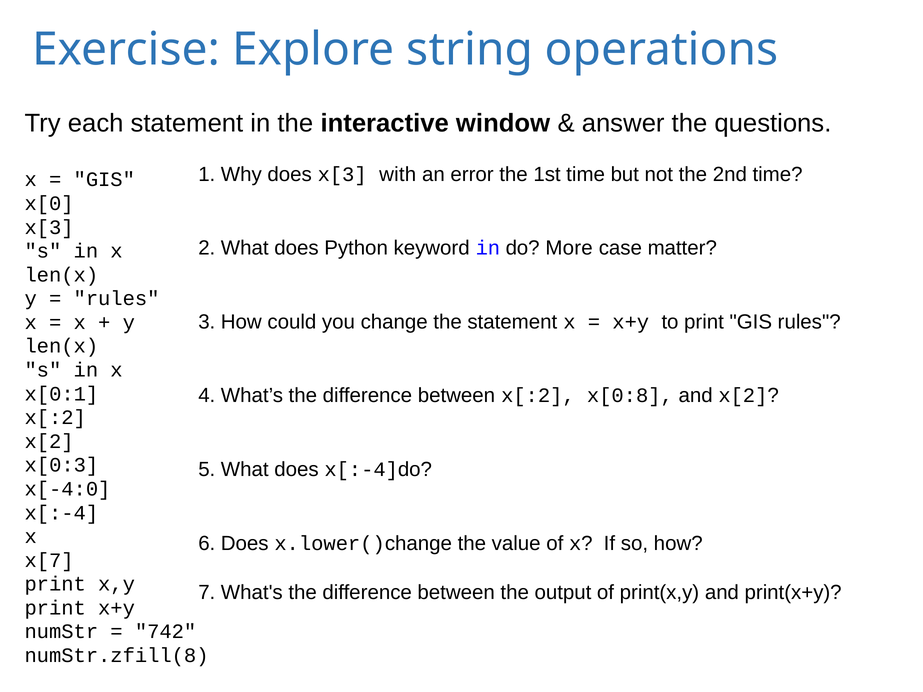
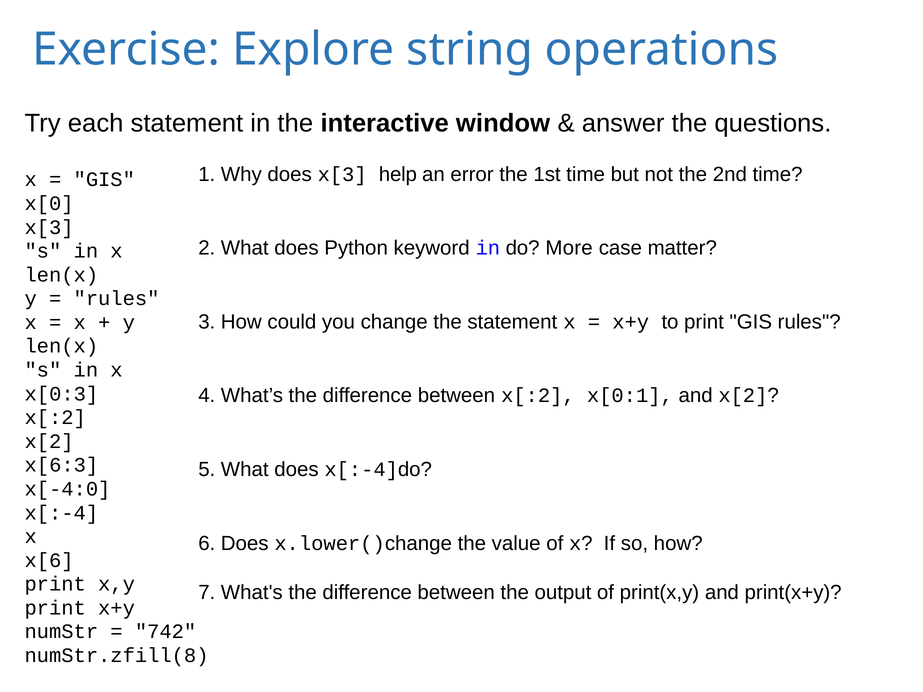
with: with -> help (398, 174)
x[0:1: x[0:1 -> x[0:3 (61, 394)
x[0:8: x[0:8 -> x[0:1 (630, 396)
x[0:3: x[0:3 -> x[6:3 (61, 465)
x[7: x[7 -> x[6 (49, 561)
